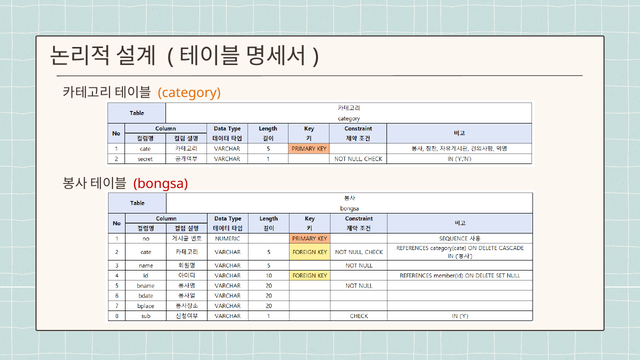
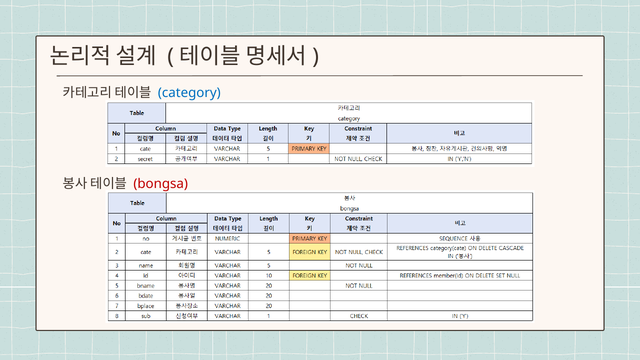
category colour: orange -> blue (189, 93)
